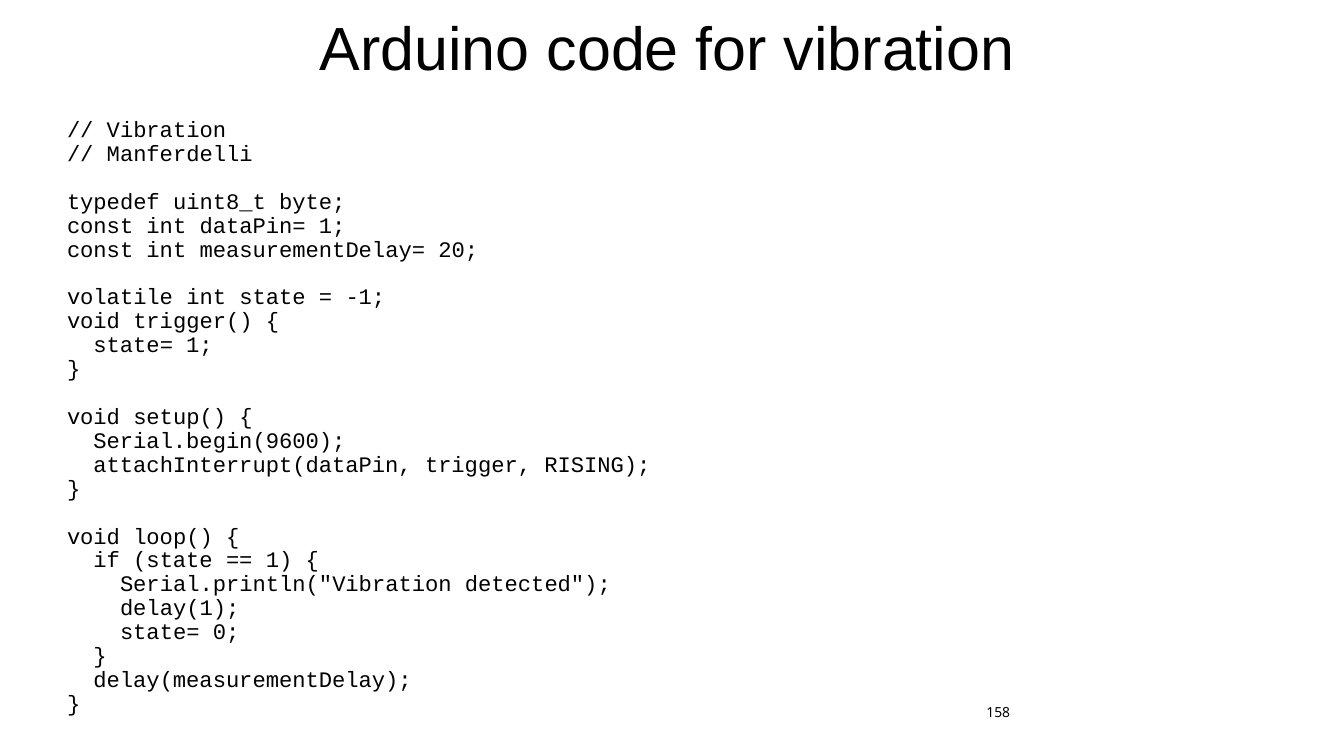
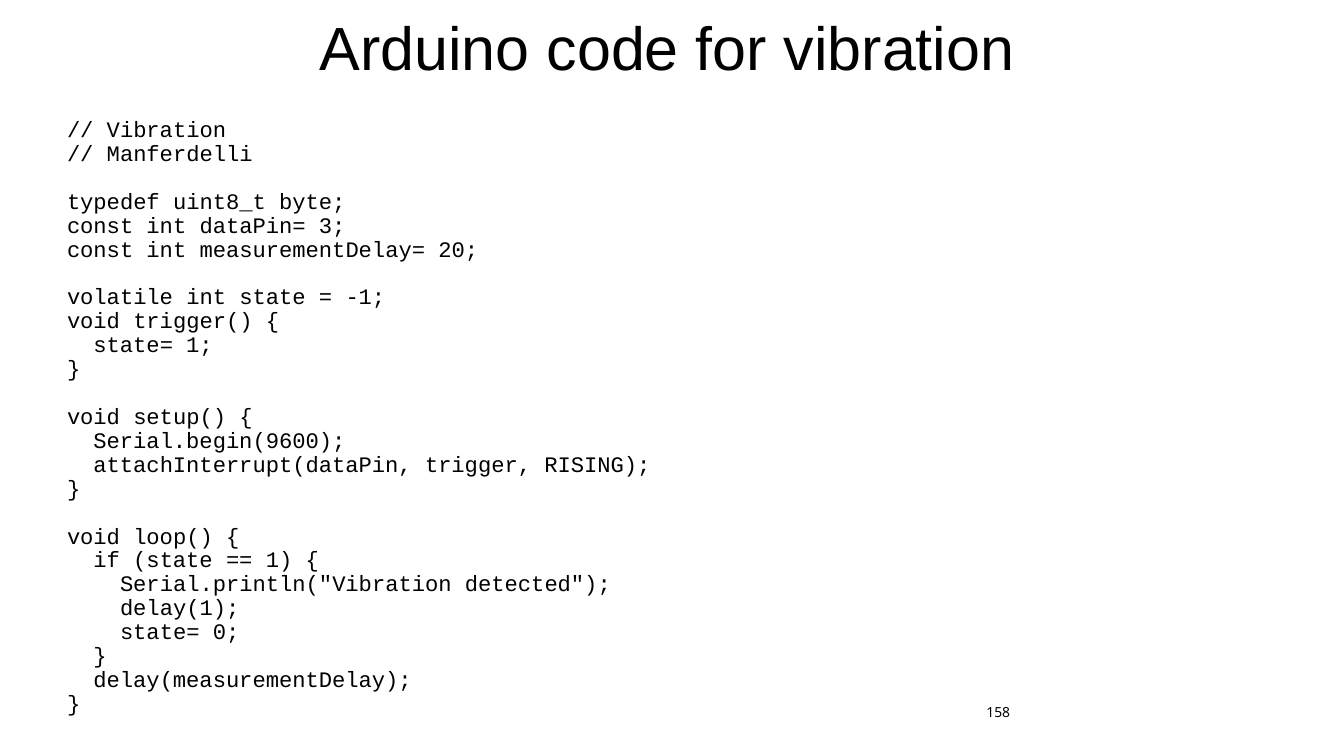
dataPin= 1: 1 -> 3 (332, 226)
